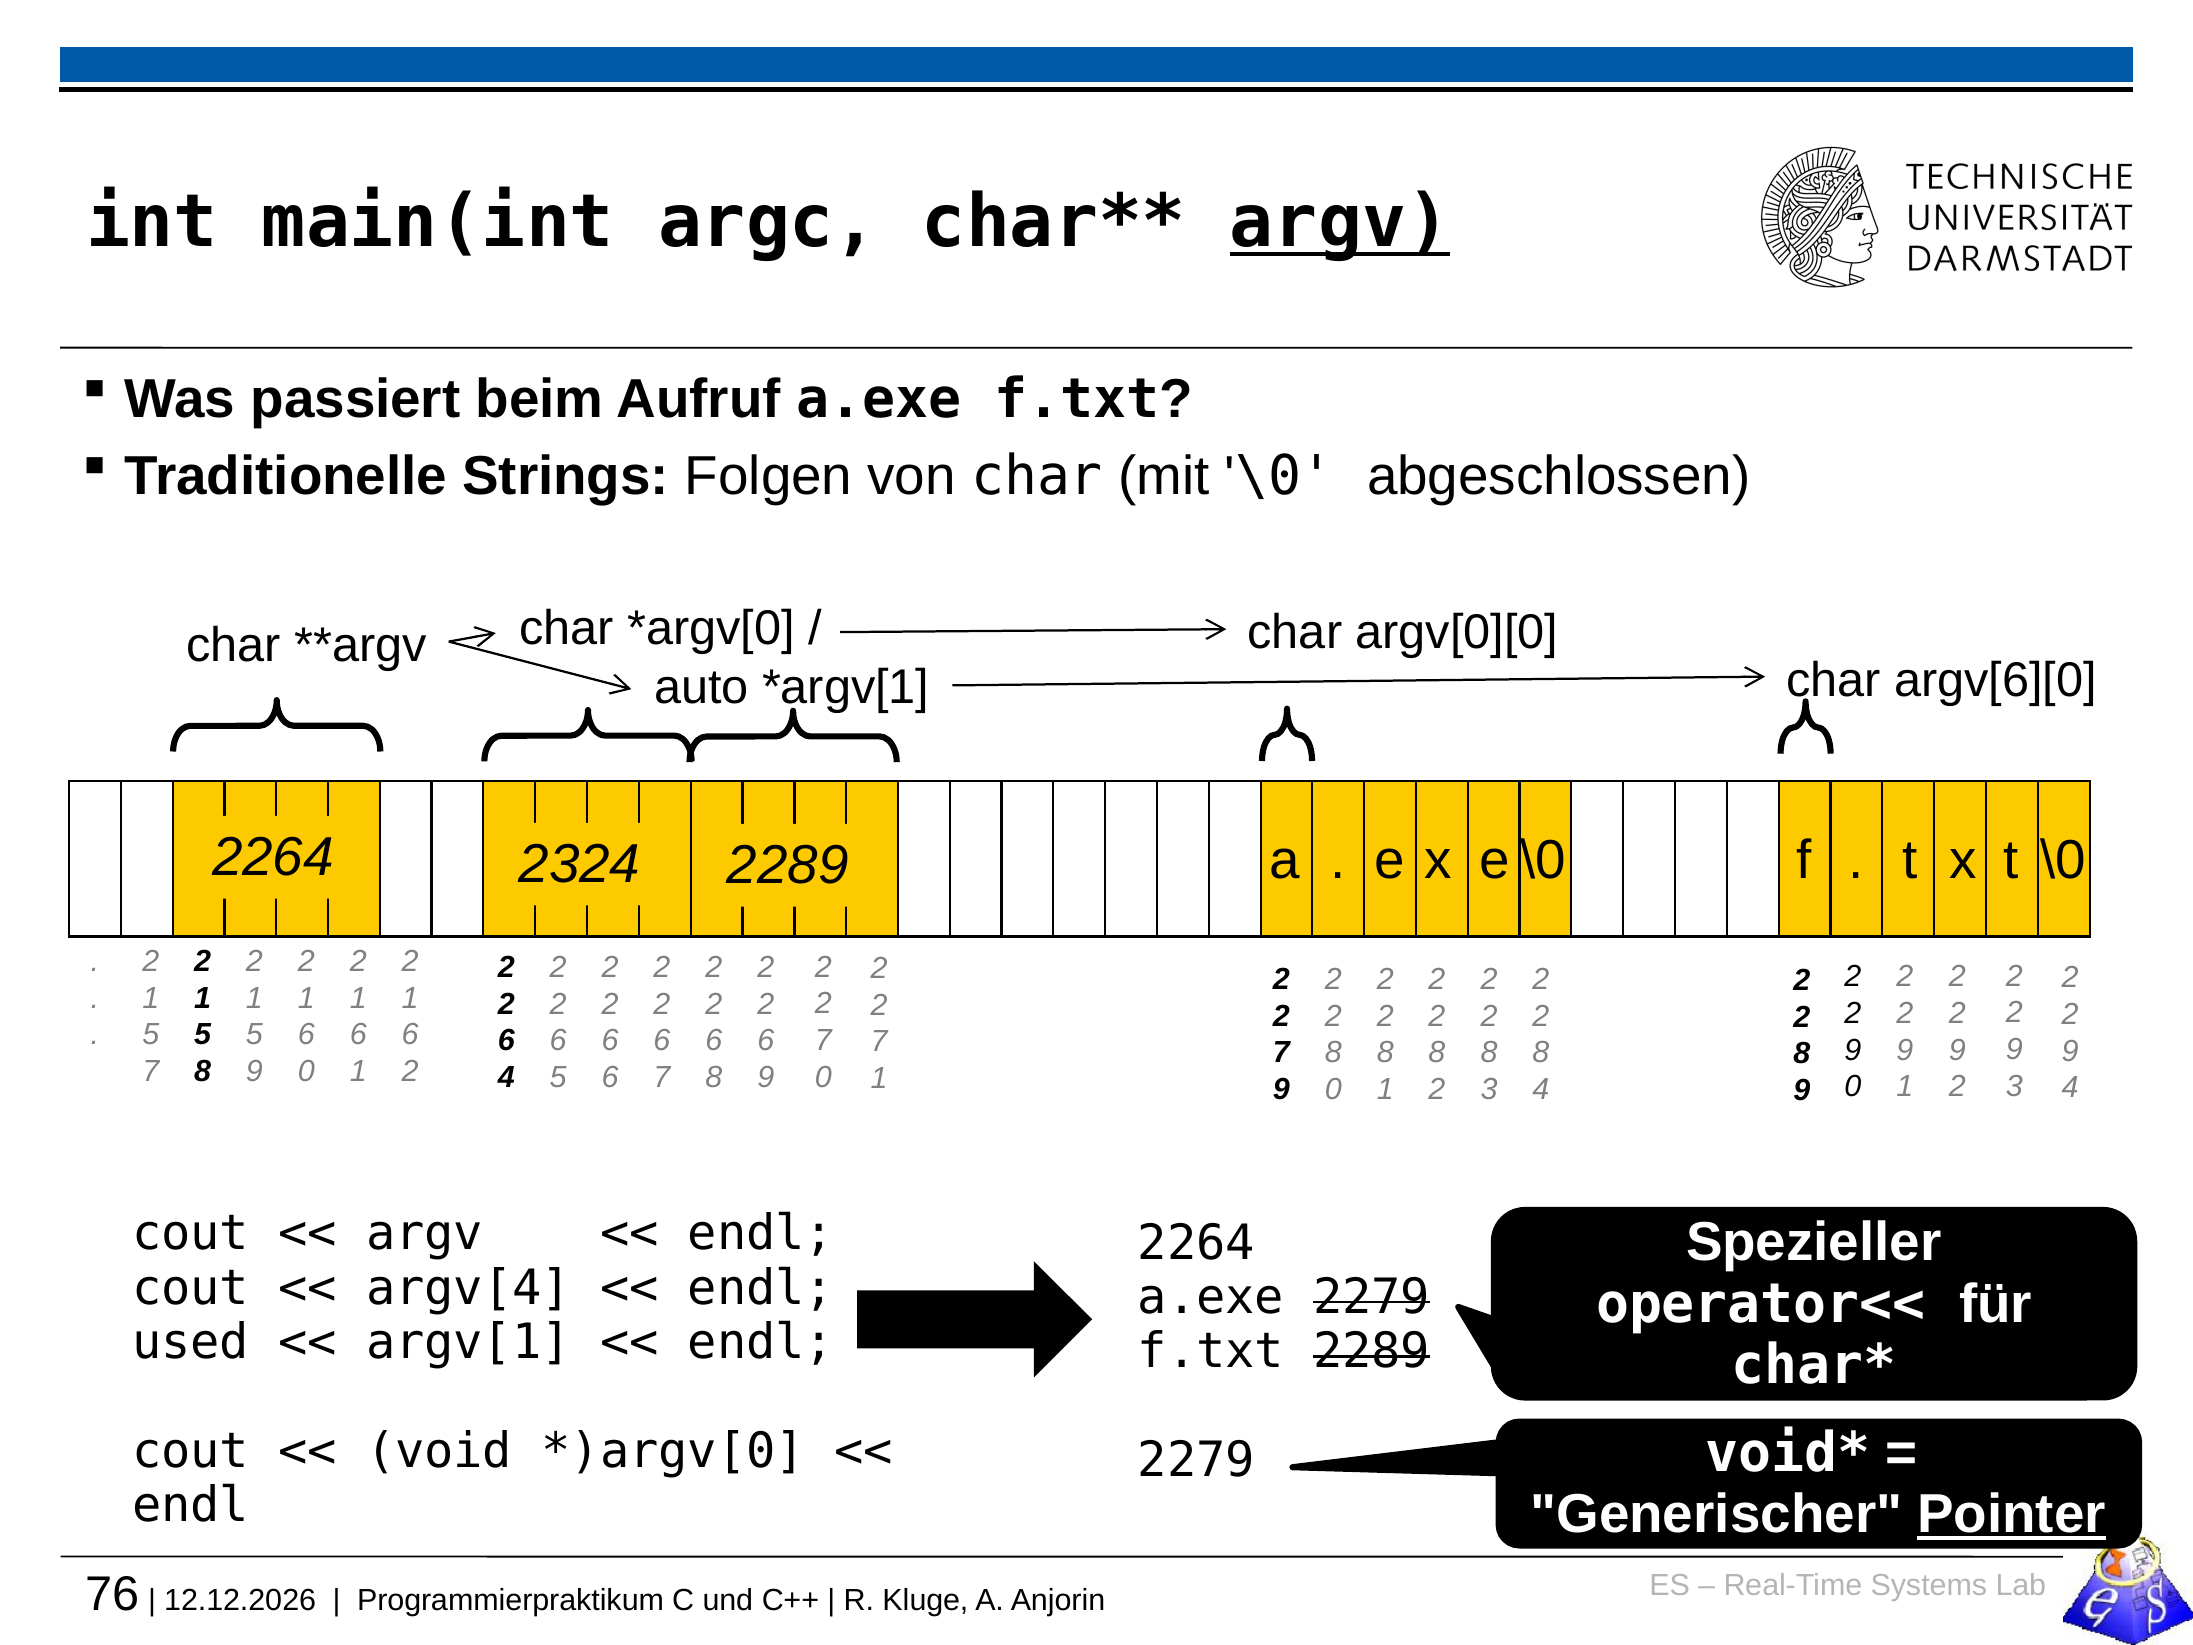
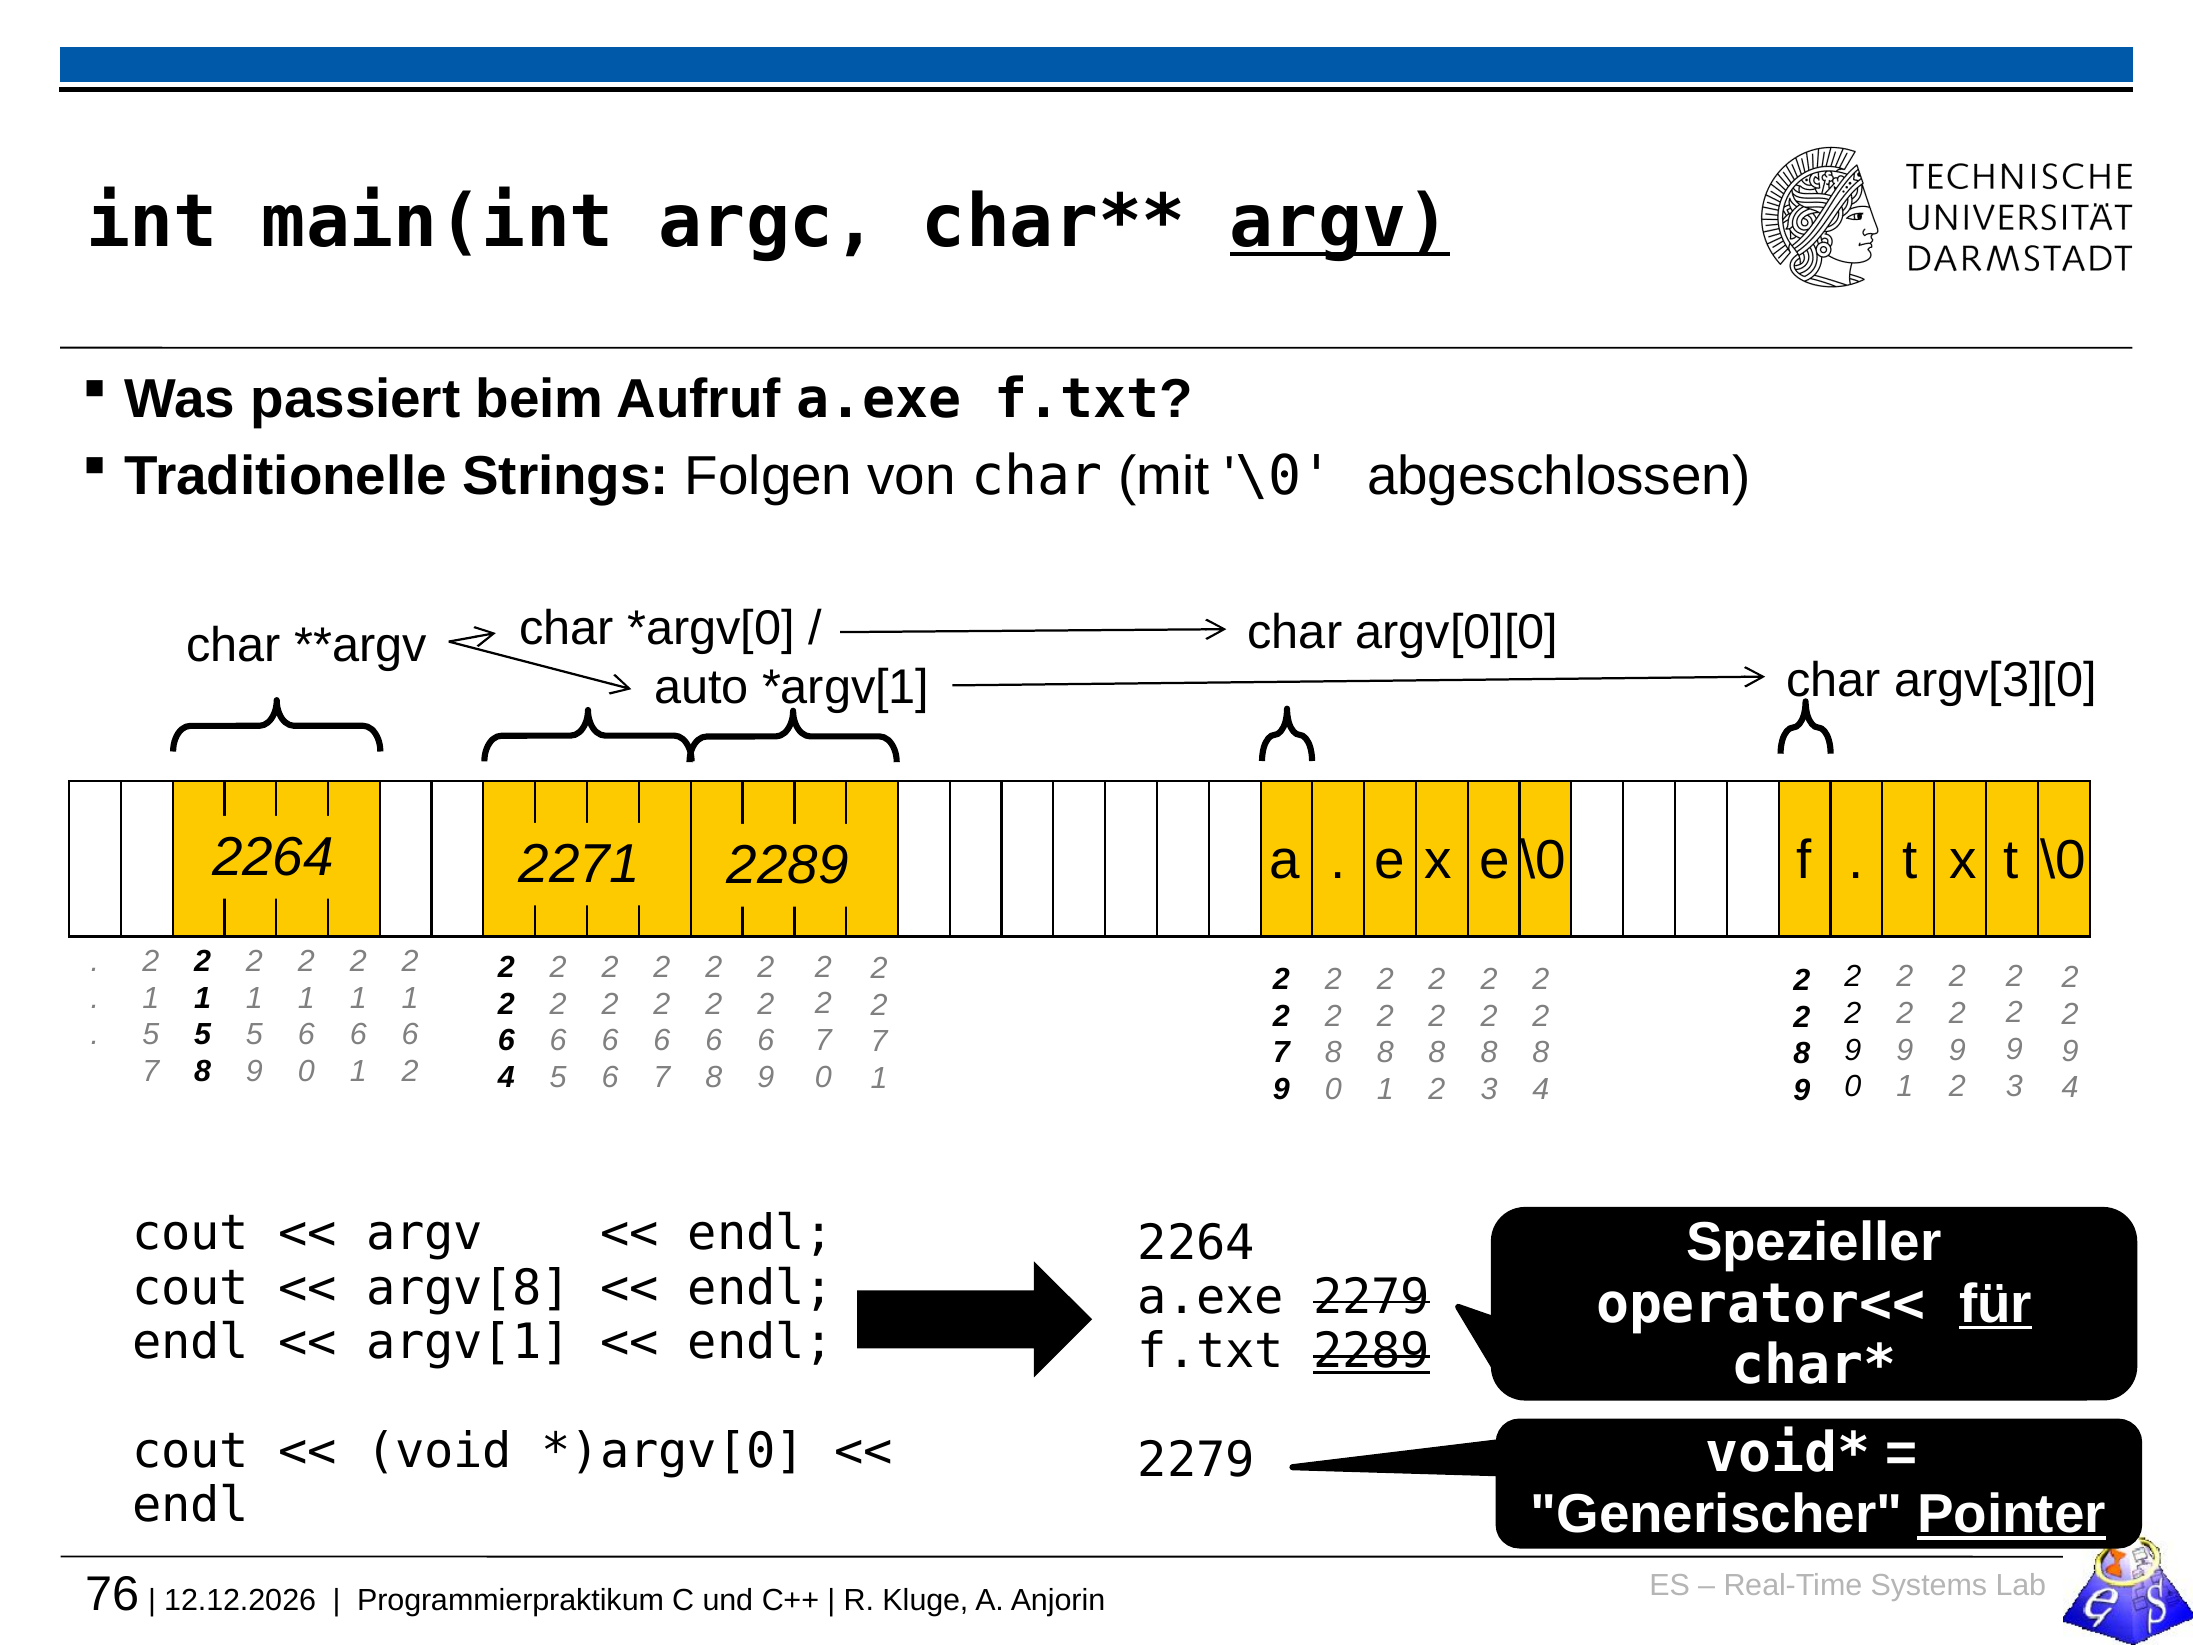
argv[6][0: argv[6][0 -> argv[3][0 (1996, 680)
2324: 2324 -> 2271 (580, 864)
argv[4: argv[4 -> argv[8 (469, 1288)
für underline: none -> present (1996, 1304)
used: used -> endl (191, 1342)
2289 underline: none -> present (1372, 1352)
